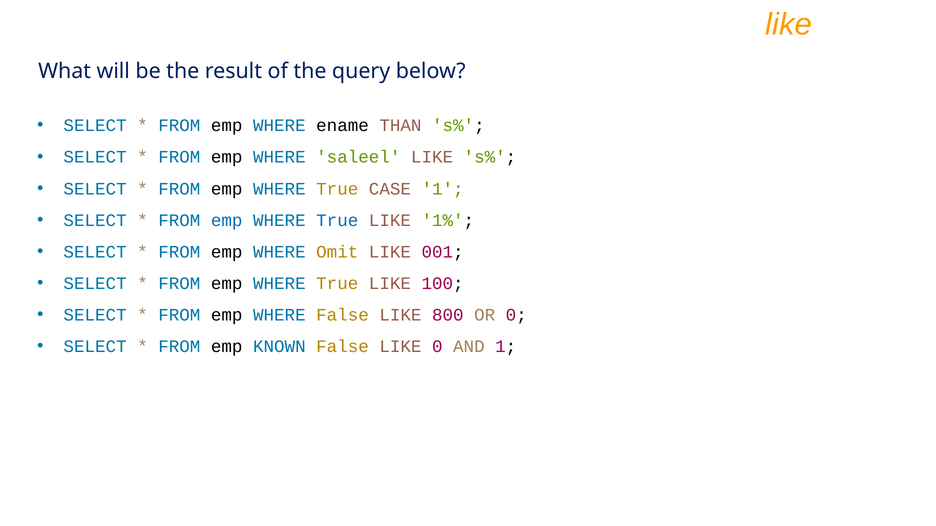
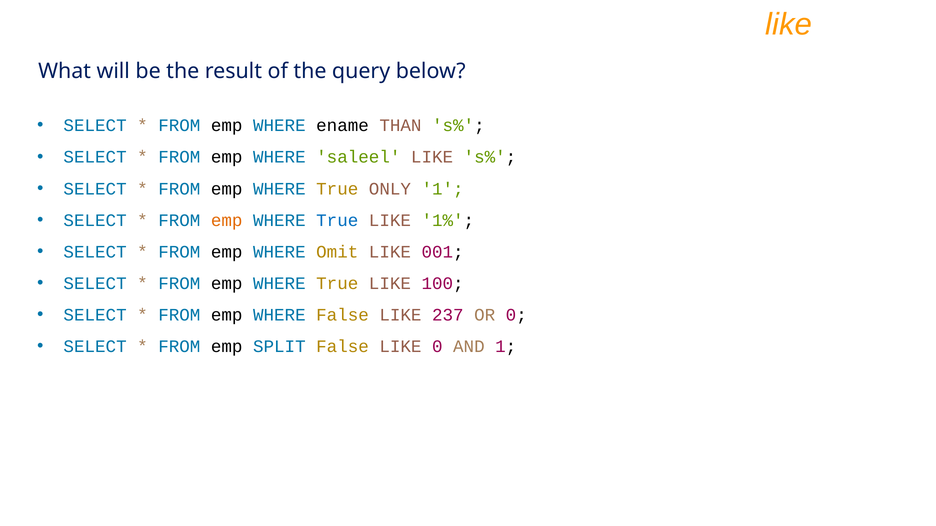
CASE: CASE -> ONLY (390, 189)
emp colour: blue -> orange (227, 221)
800: 800 -> 237 (448, 315)
KNOWN: KNOWN -> SPLIT (279, 347)
